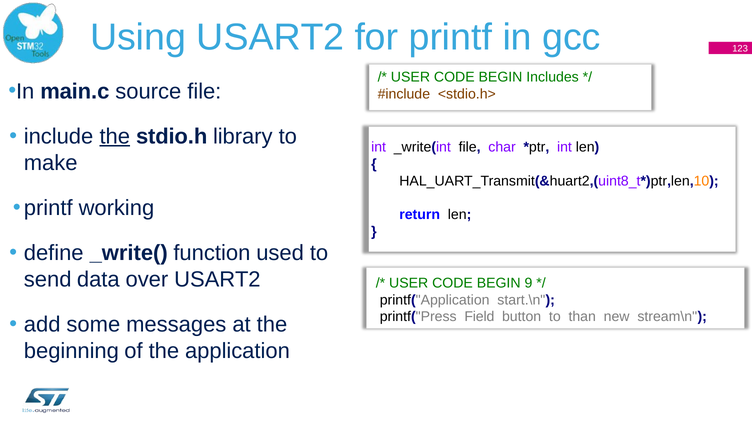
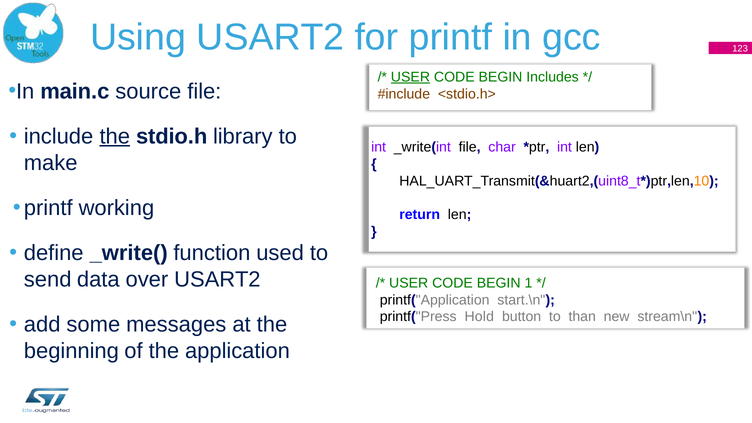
USER underline: none -> present (410, 77)
9: 9 -> 1 (528, 283)
Field: Field -> Hold (479, 317)
